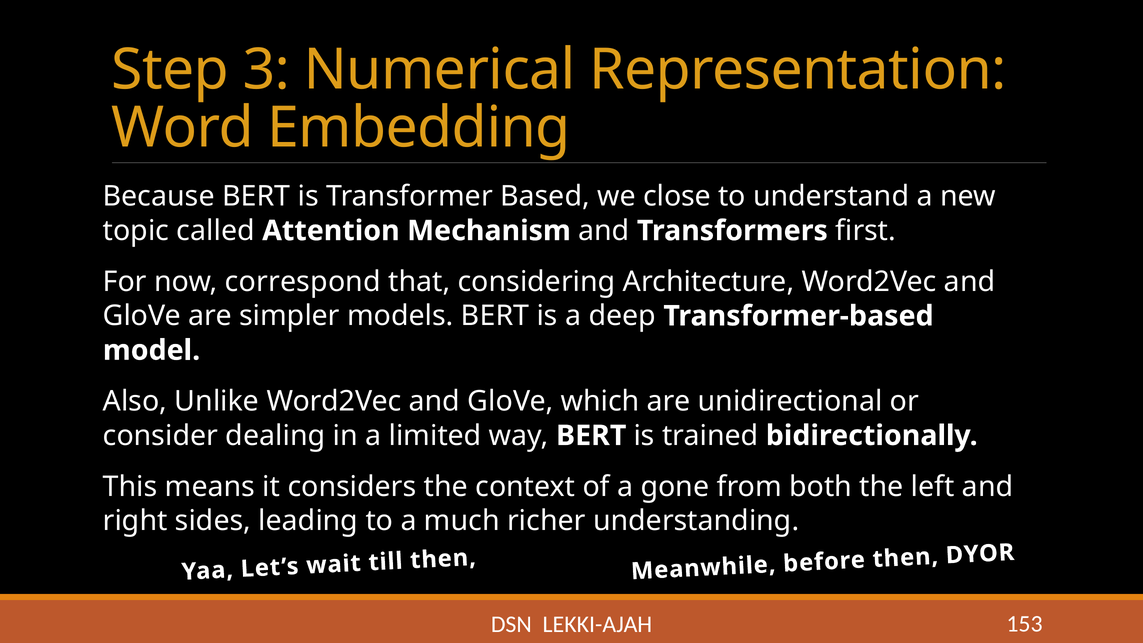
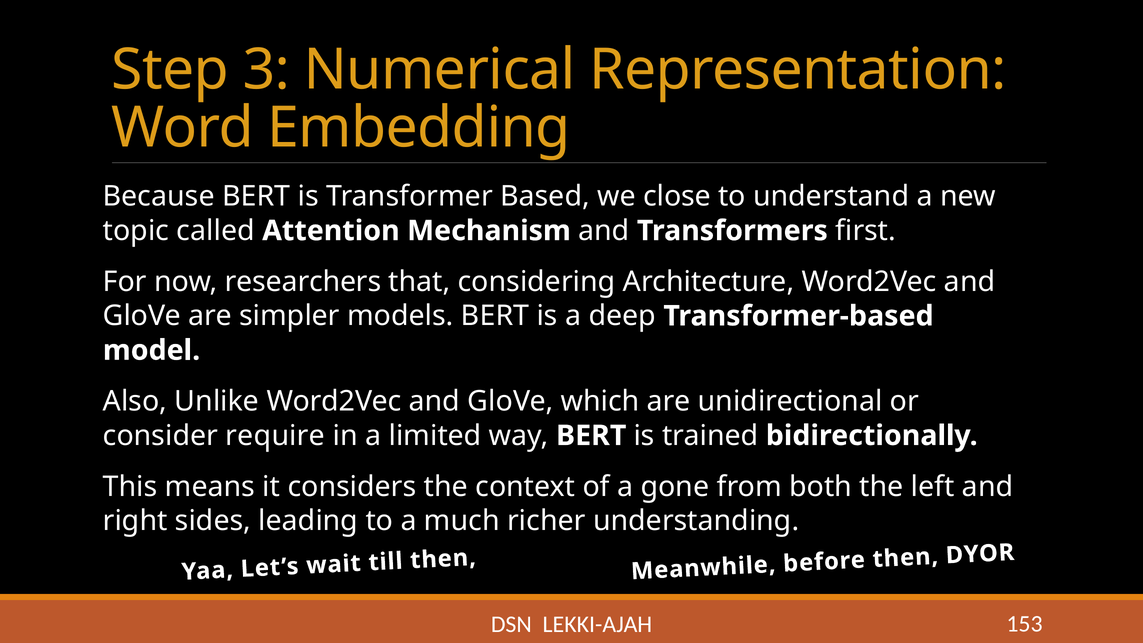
correspond: correspond -> researchers (303, 282)
dealing: dealing -> require (275, 436)
